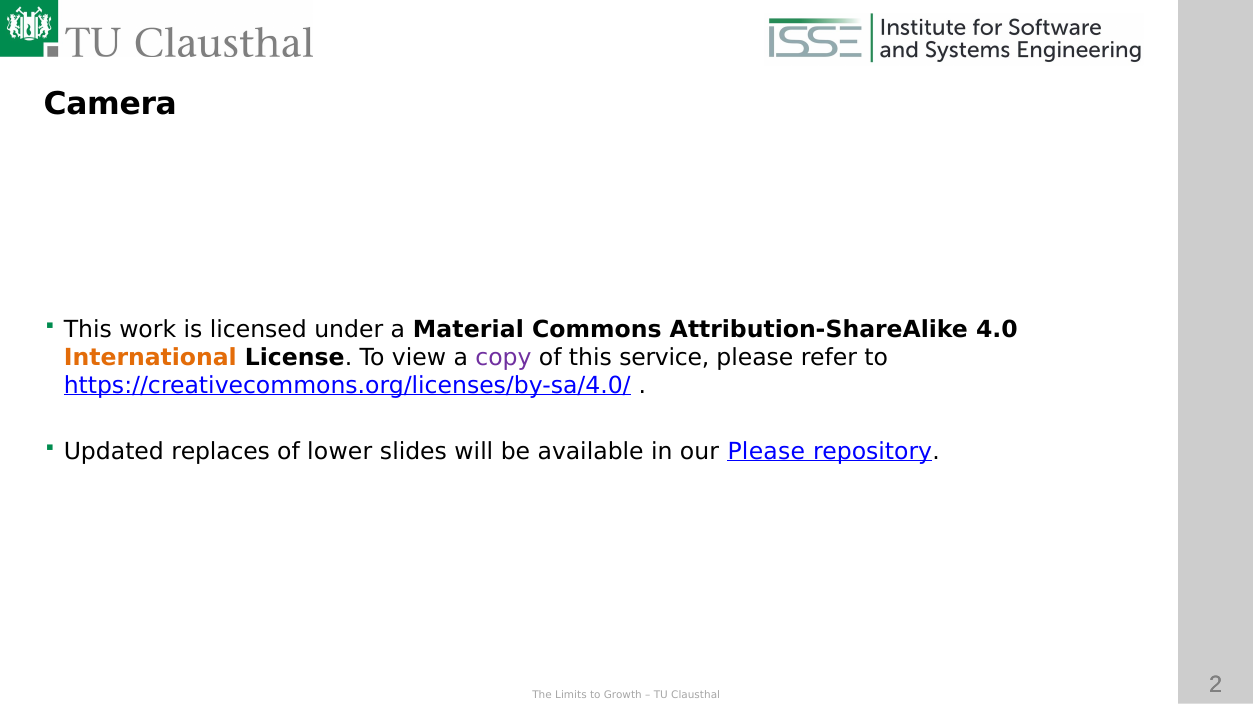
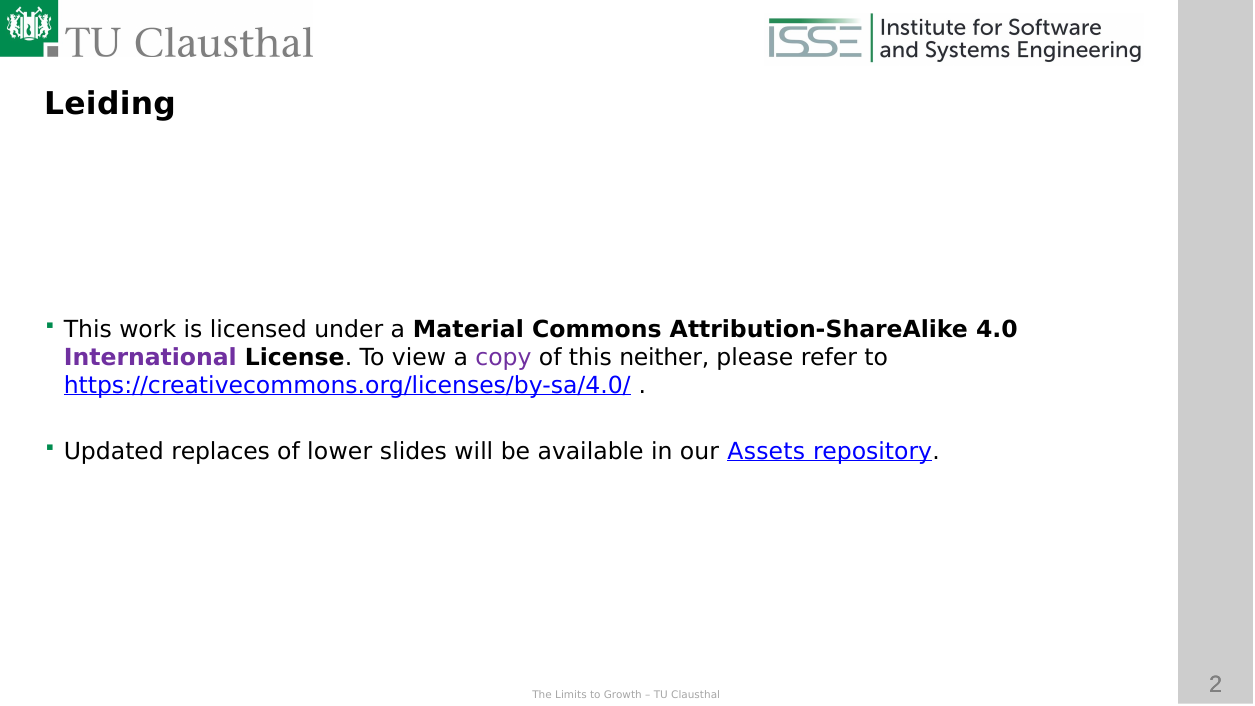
Camera: Camera -> Leiding (110, 104)
International colour: orange -> purple (150, 358)
service: service -> neither (664, 358)
our Please: Please -> Assets (766, 452)
